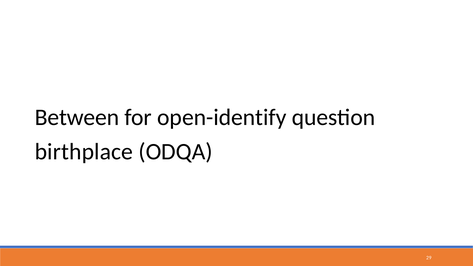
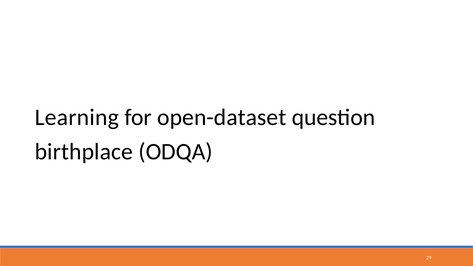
Between: Between -> Learning (77, 118)
open-identify: open-identify -> open-dataset (222, 118)
